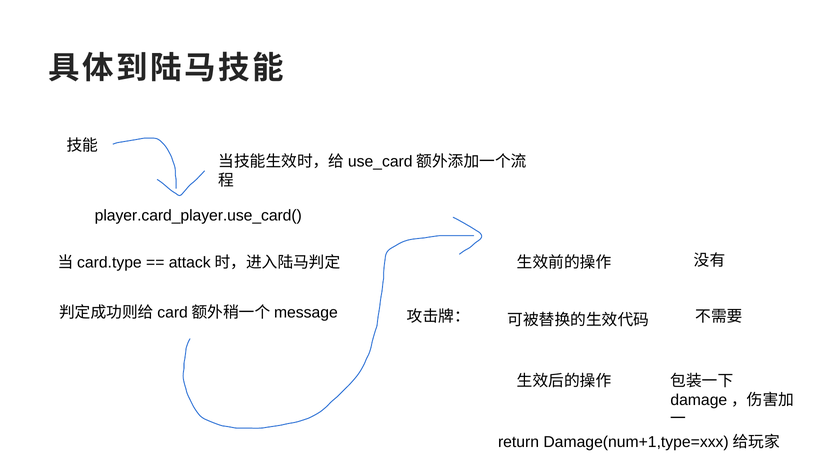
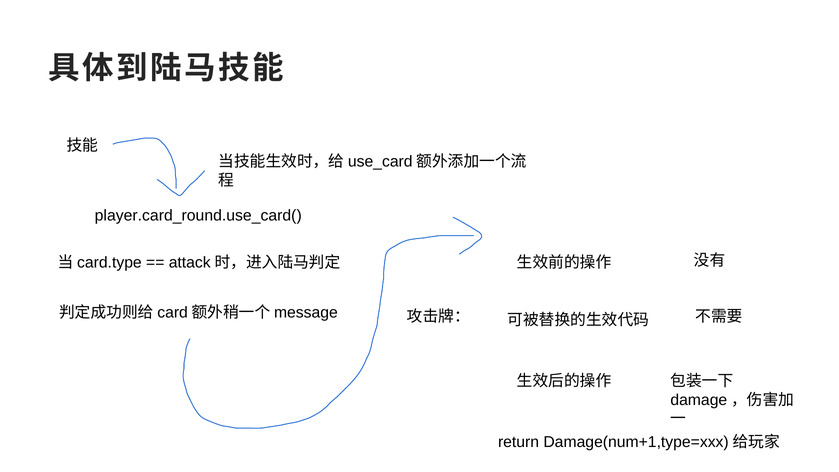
player.card_player.use_card(: player.card_player.use_card( -> player.card_round.use_card( (198, 216)
